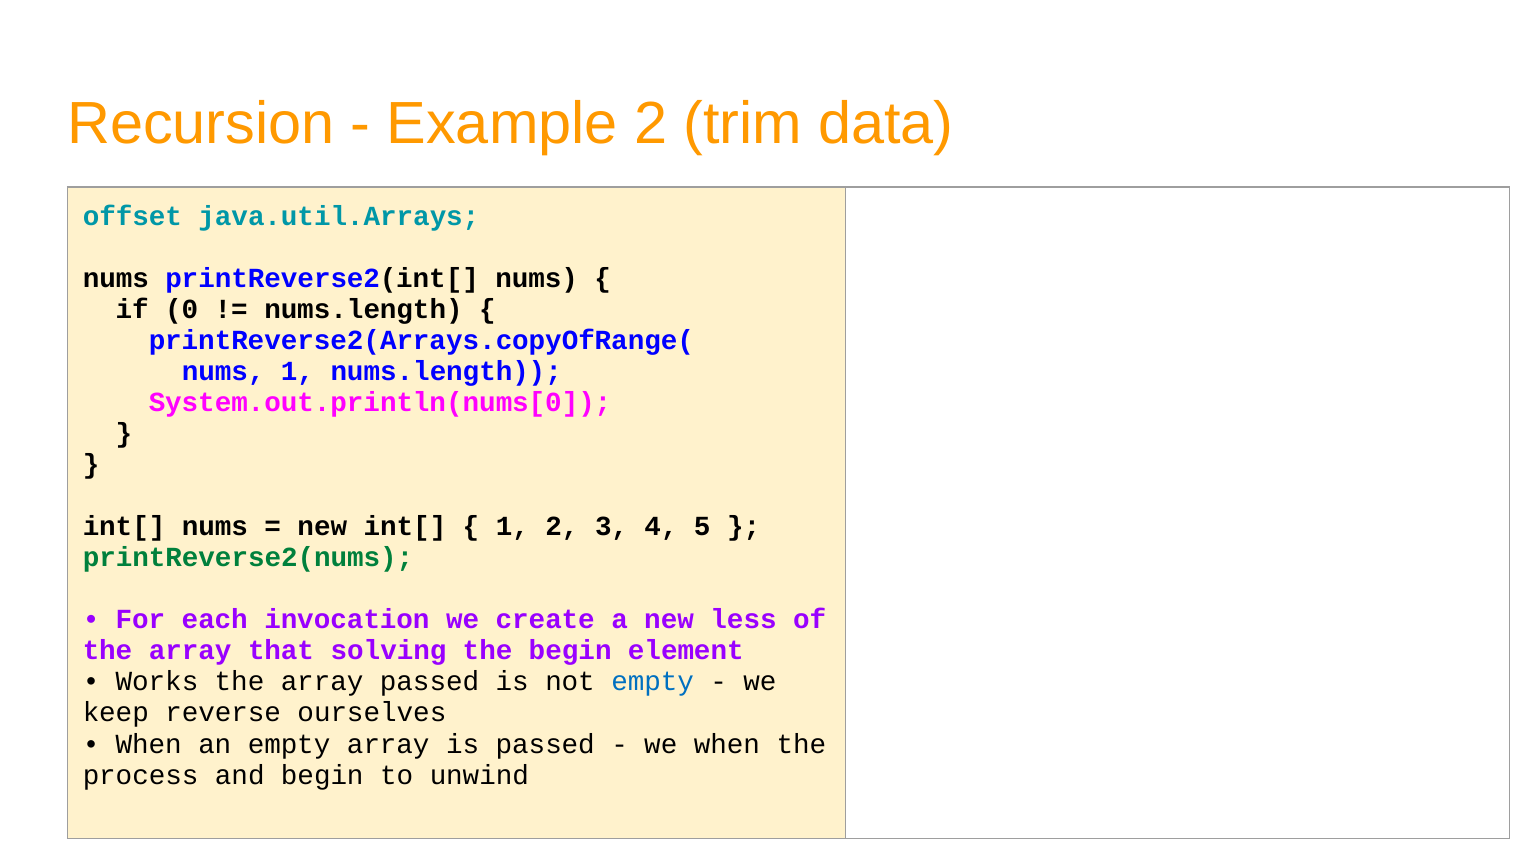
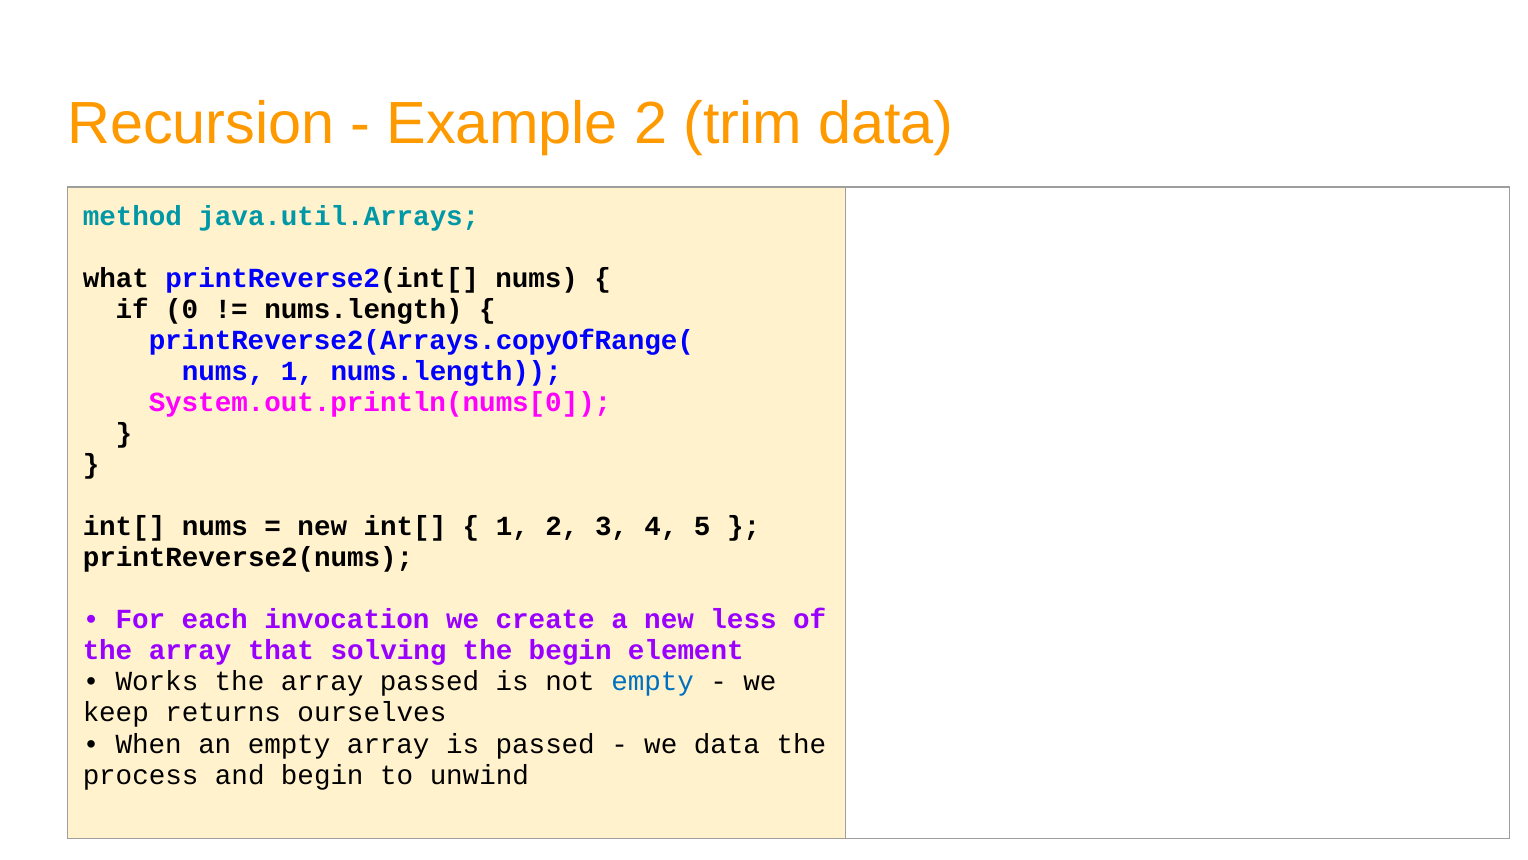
offset: offset -> method (132, 216)
nums: nums -> what (116, 278)
printReverse2(nums colour: green -> black (248, 557)
reverse: reverse -> returns (223, 712)
we when: when -> data (727, 744)
